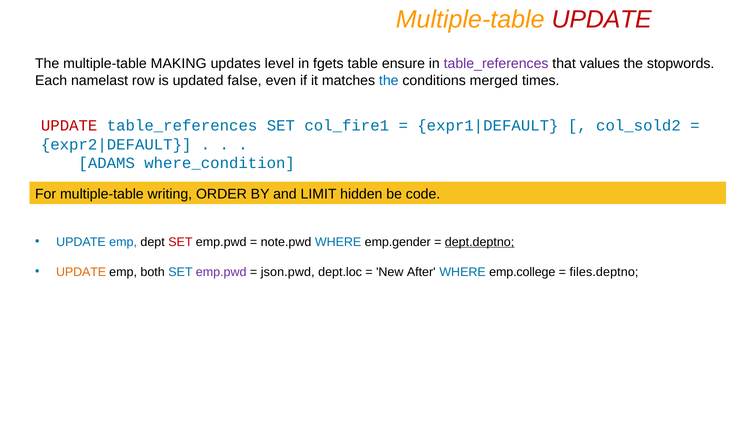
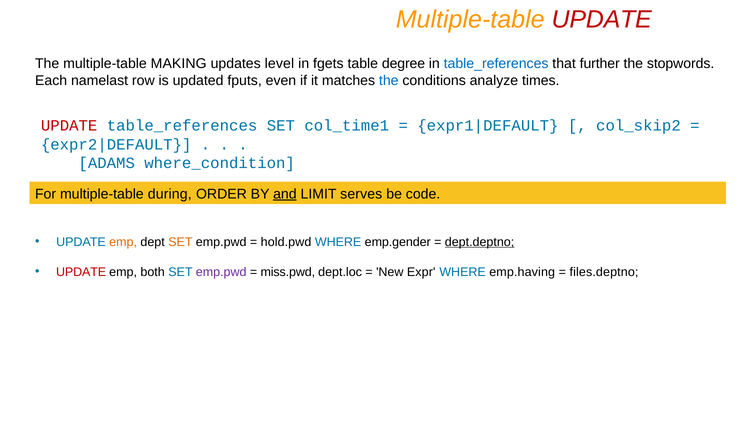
ensure: ensure -> degree (404, 64)
table_references colour: purple -> blue (496, 64)
values: values -> further (600, 64)
false: false -> fputs (245, 81)
merged: merged -> analyze (494, 81)
col_fire1: col_fire1 -> col_time1 (347, 126)
col_sold2: col_sold2 -> col_skip2 (638, 126)
writing: writing -> during (170, 194)
and underline: none -> present (285, 194)
hidden: hidden -> serves (361, 194)
emp colour: blue -> orange (123, 242)
SET colour: red -> orange (180, 242)
note.pwd: note.pwd -> hold.pwd (286, 242)
UPDATE colour: orange -> red (81, 272)
json.pwd: json.pwd -> miss.pwd (288, 272)
After: After -> Expr (421, 272)
emp.college: emp.college -> emp.having (522, 272)
